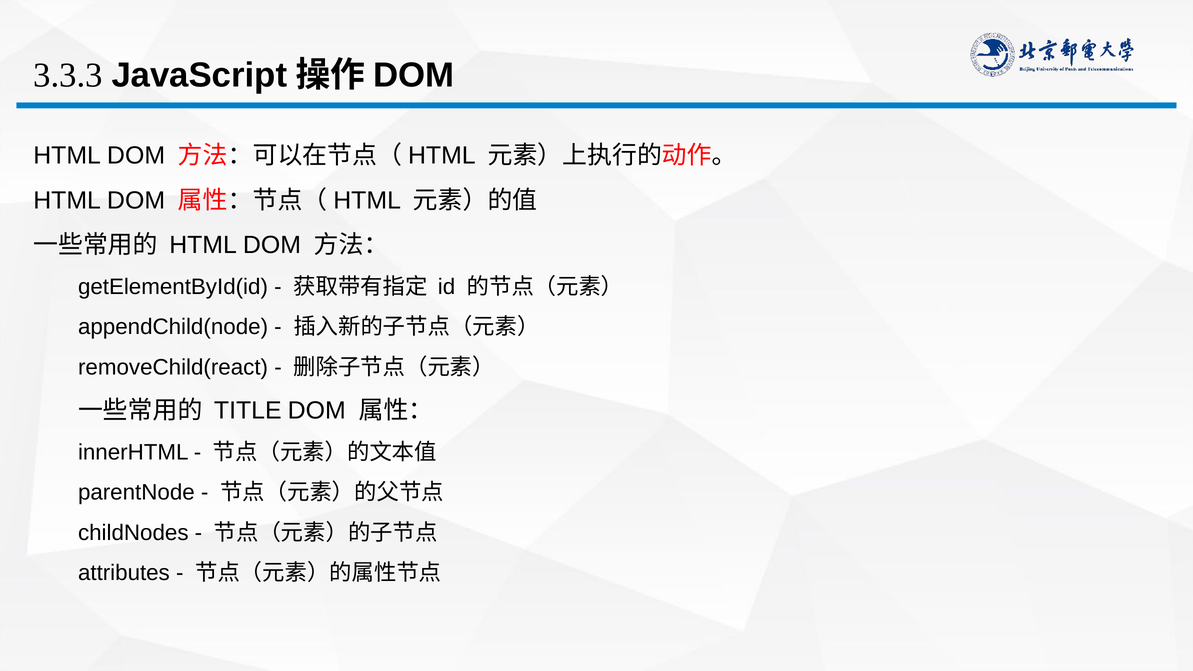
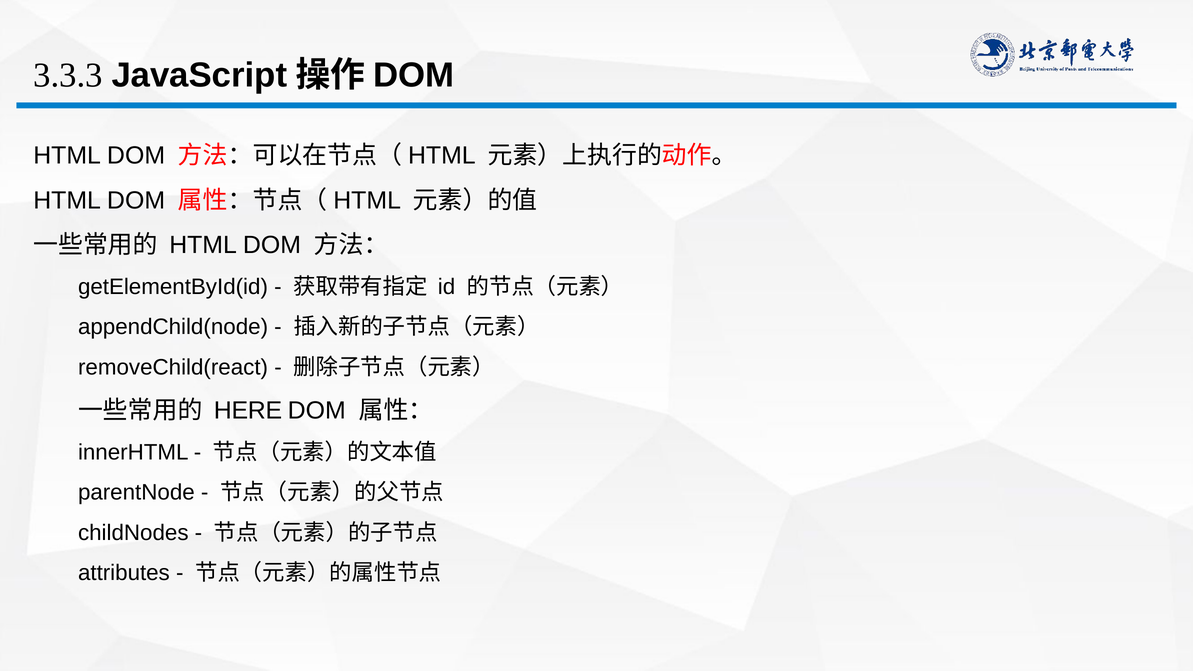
TITLE: TITLE -> HERE (248, 411)
